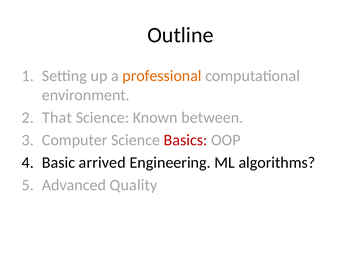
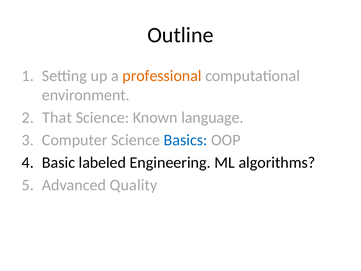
between: between -> language (212, 117)
Basics colour: red -> blue (186, 140)
arrived: arrived -> labeled (102, 162)
